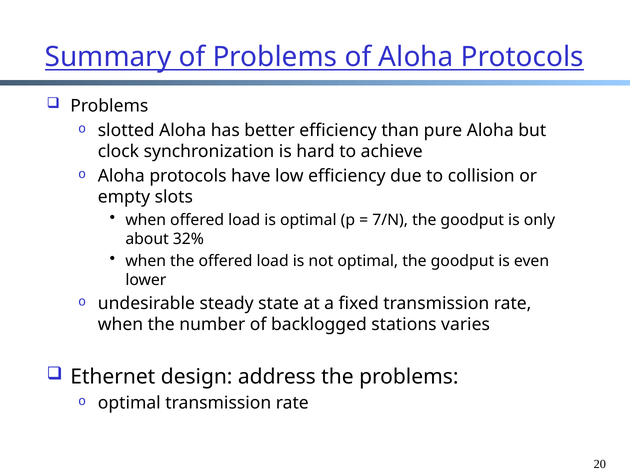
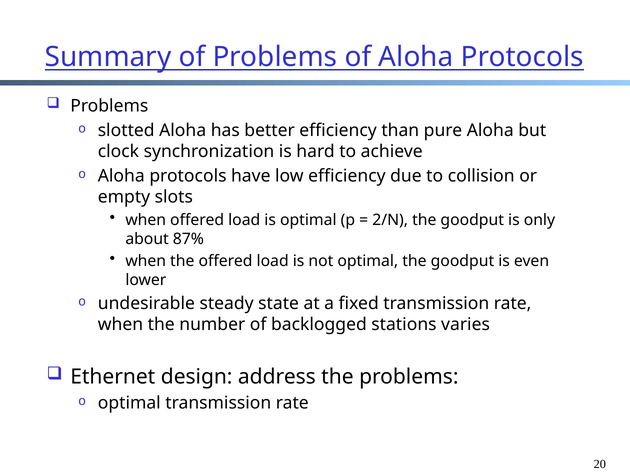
7/N: 7/N -> 2/N (390, 220)
32%: 32% -> 87% (188, 239)
